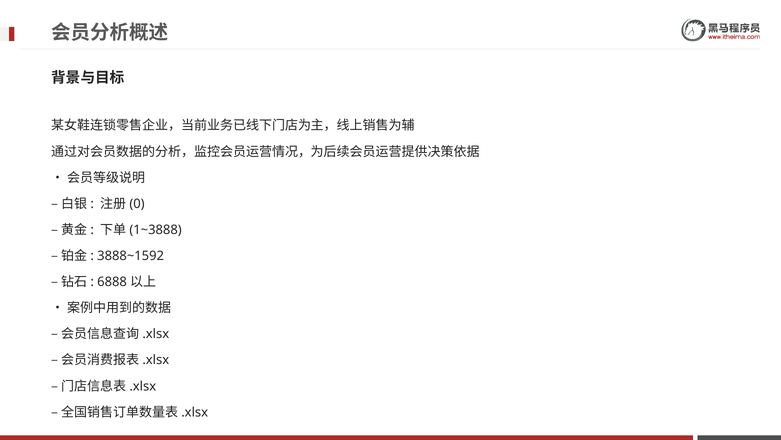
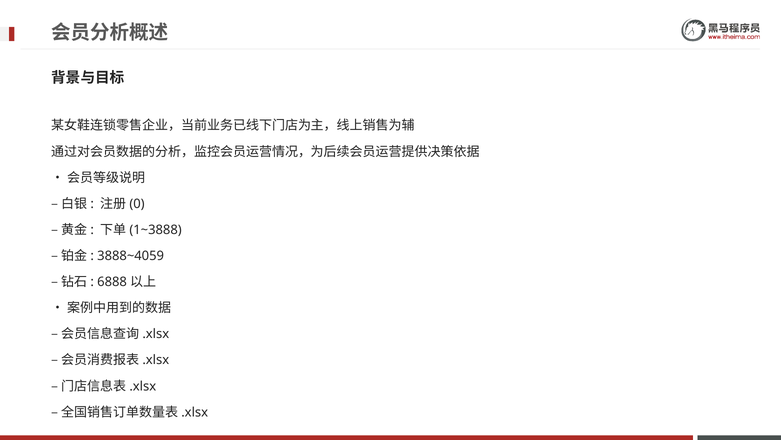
3888~1592: 3888~1592 -> 3888~4059 (131, 256)
